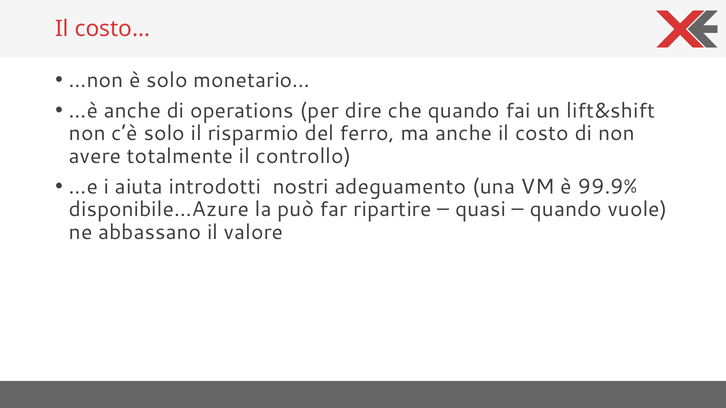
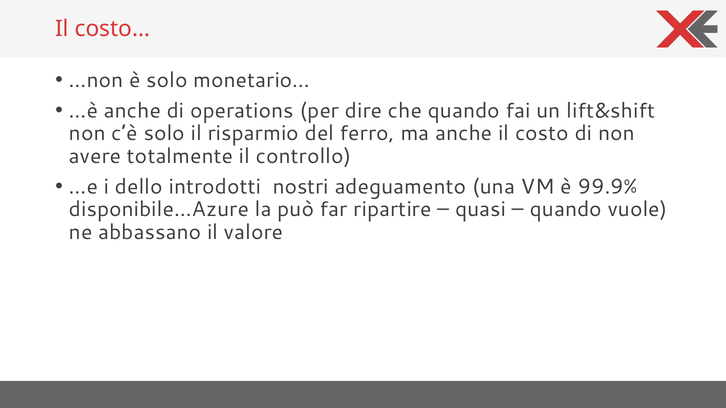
aiuta: aiuta -> dello (139, 187)
